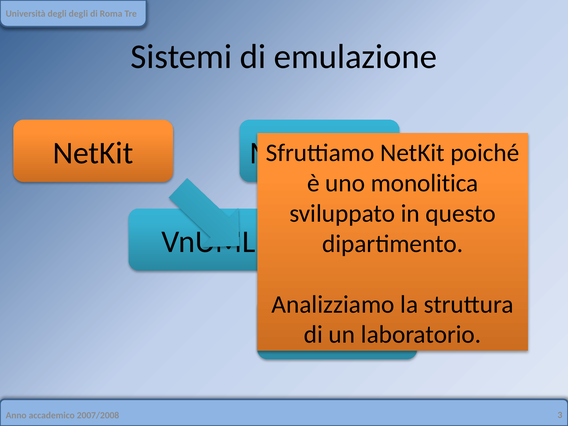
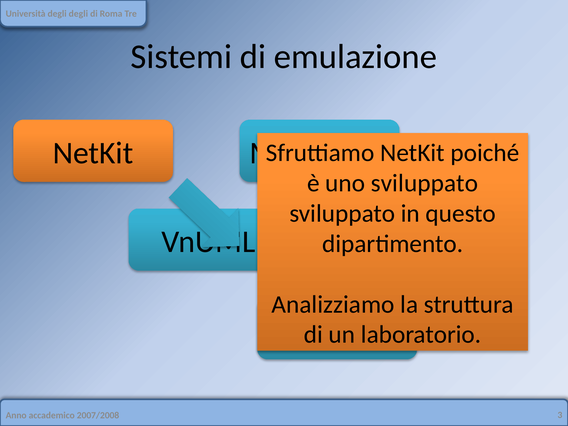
uno monolitica: monolitica -> sviluppato (424, 183)
